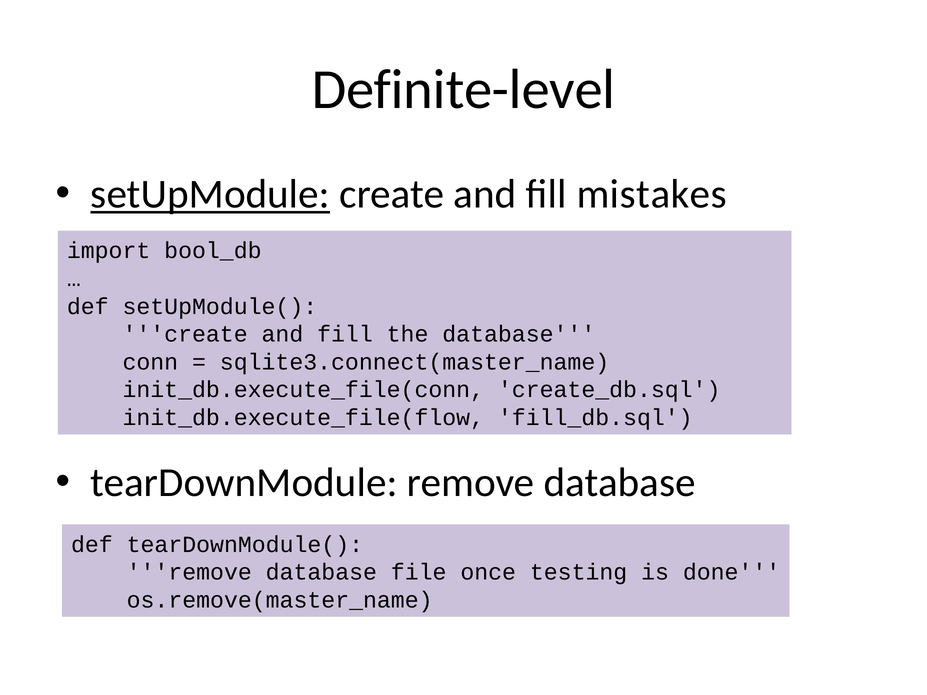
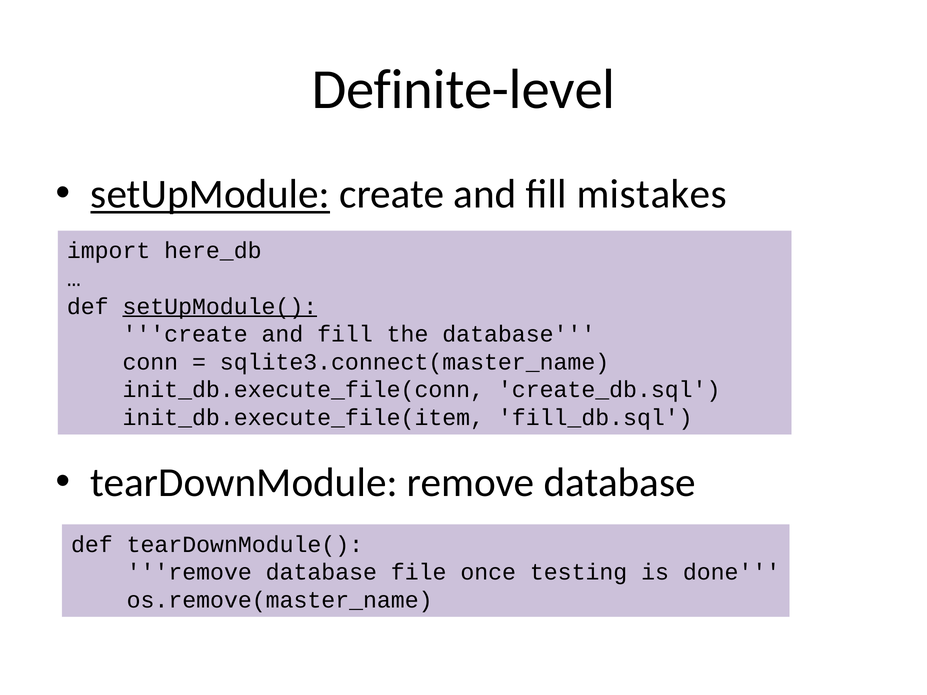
bool_db: bool_db -> here_db (213, 251)
setUpModule( underline: none -> present (220, 307)
init_db.execute_file(flow: init_db.execute_file(flow -> init_db.execute_file(item (303, 418)
